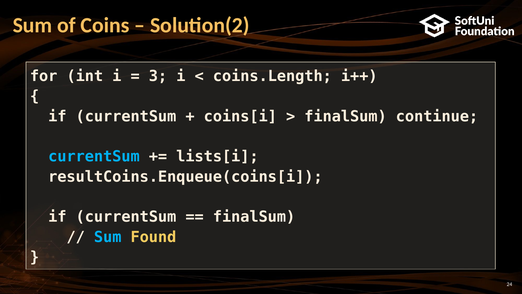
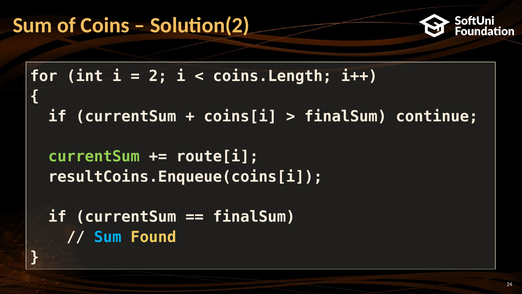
3: 3 -> 2 (158, 76)
currentSum colour: light blue -> light green (94, 156)
lists[i: lists[i -> route[i (217, 156)
